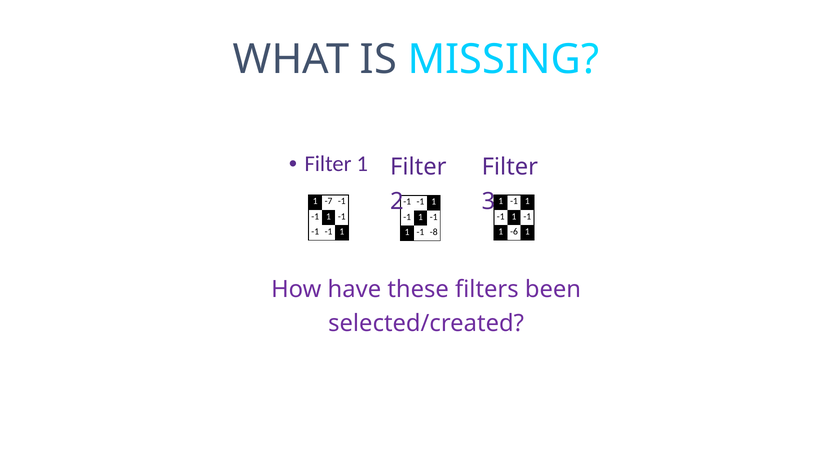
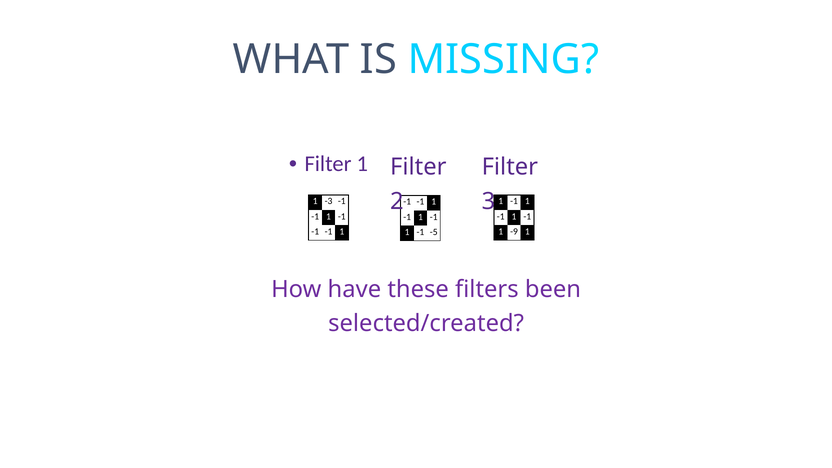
-7: -7 -> -3 (329, 201)
-6: -6 -> -9 (514, 232)
-8: -8 -> -5 (434, 232)
